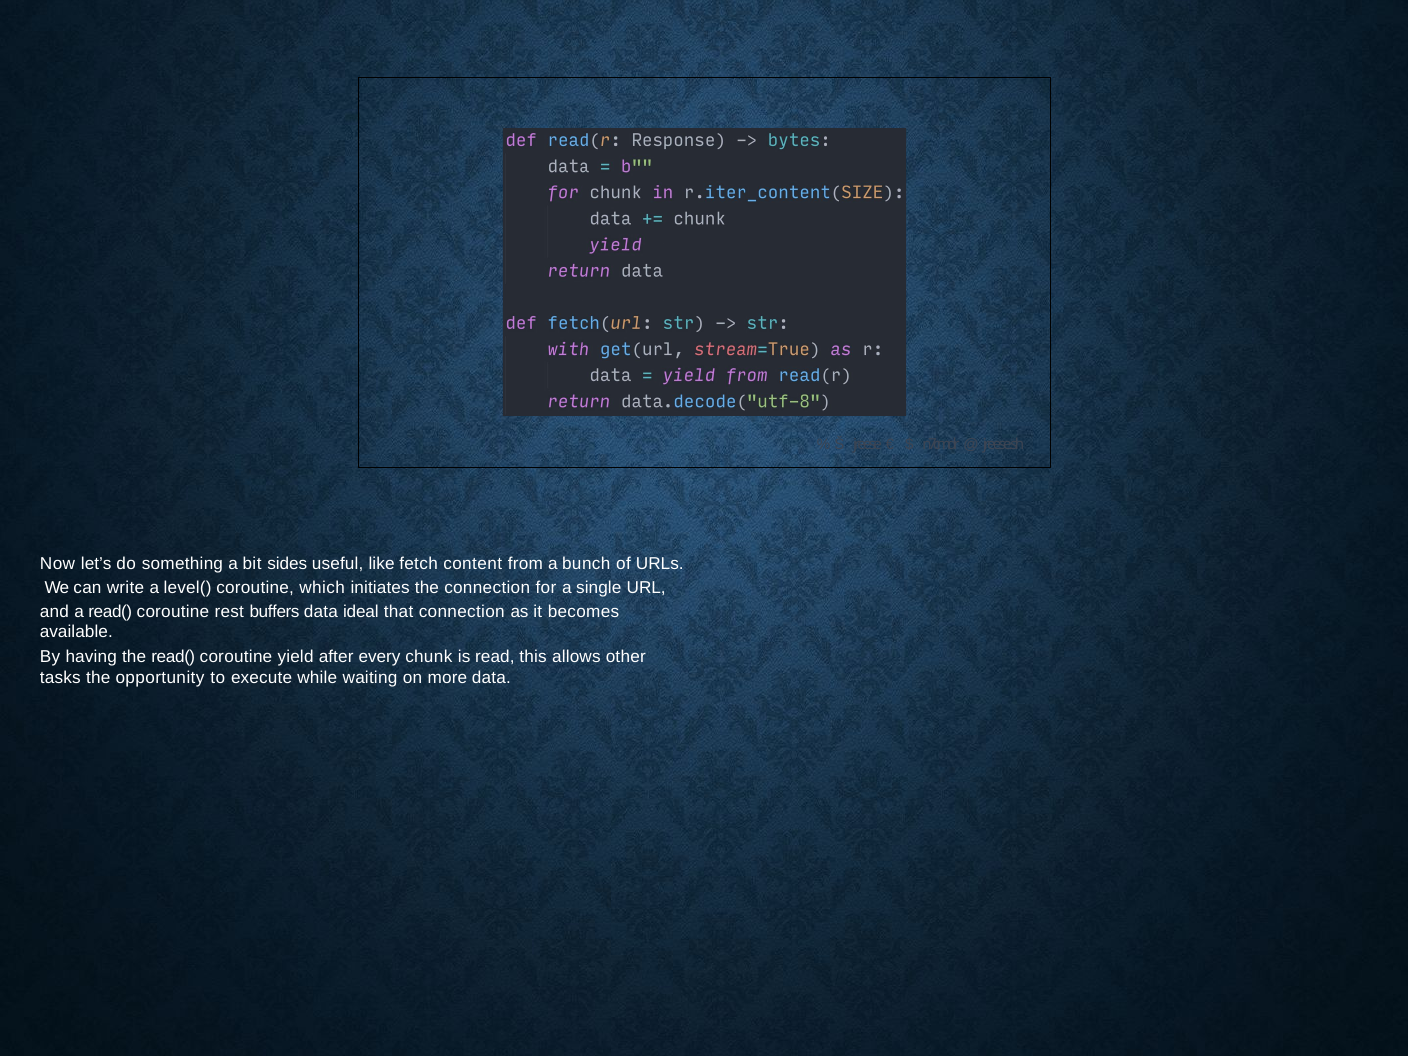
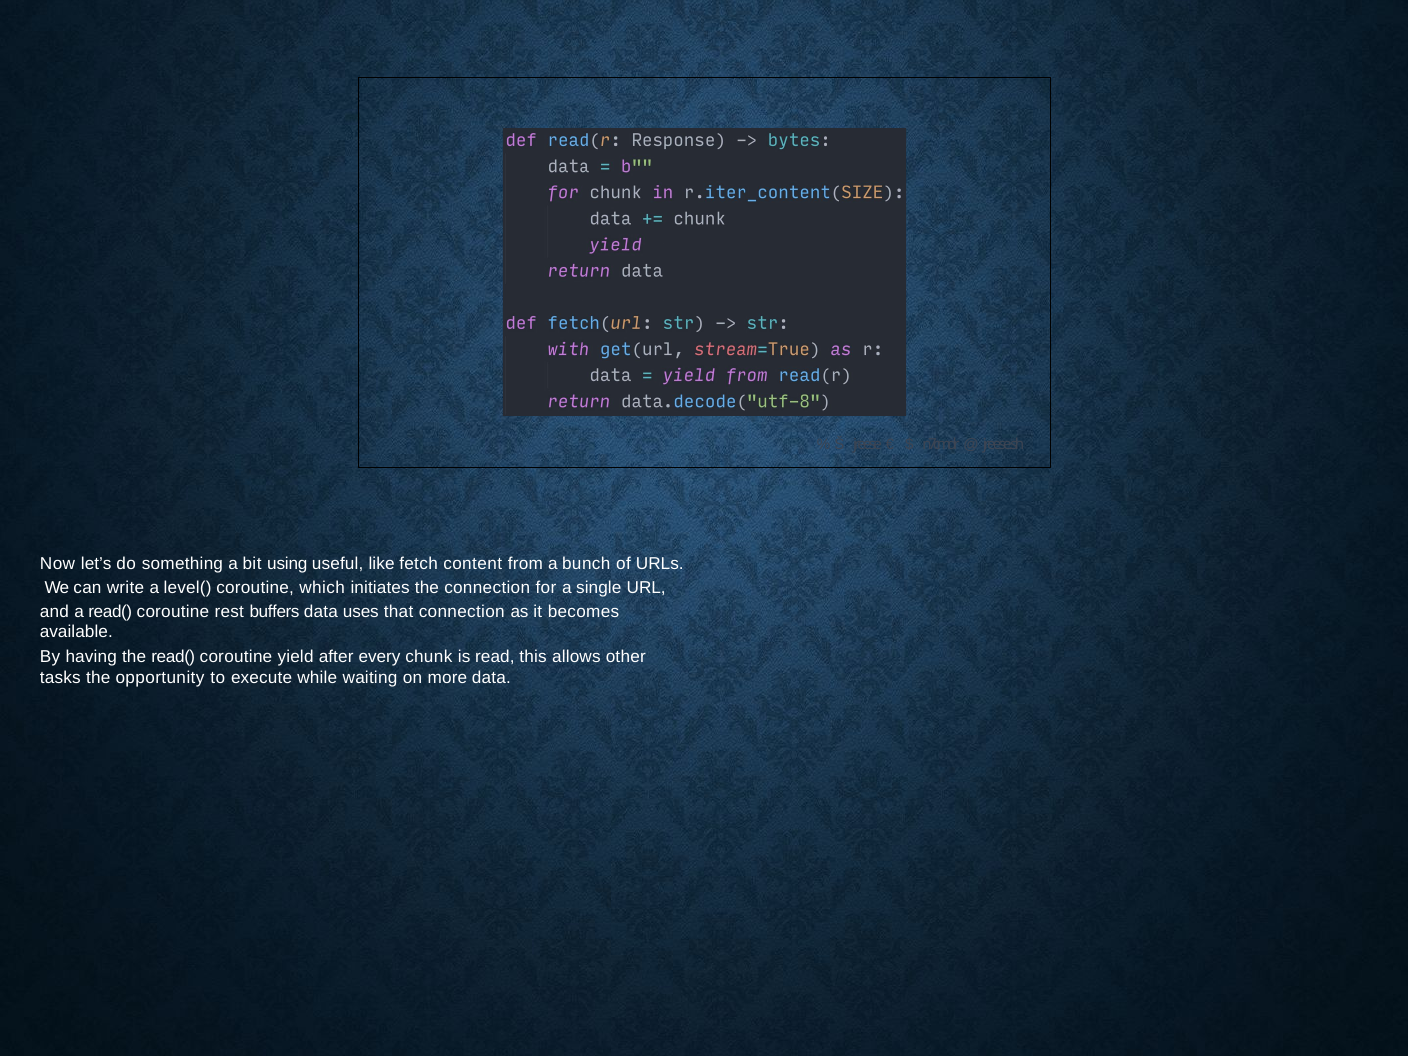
sides: sides -> using (287, 564)
ideal: ideal -> uses (361, 612)
